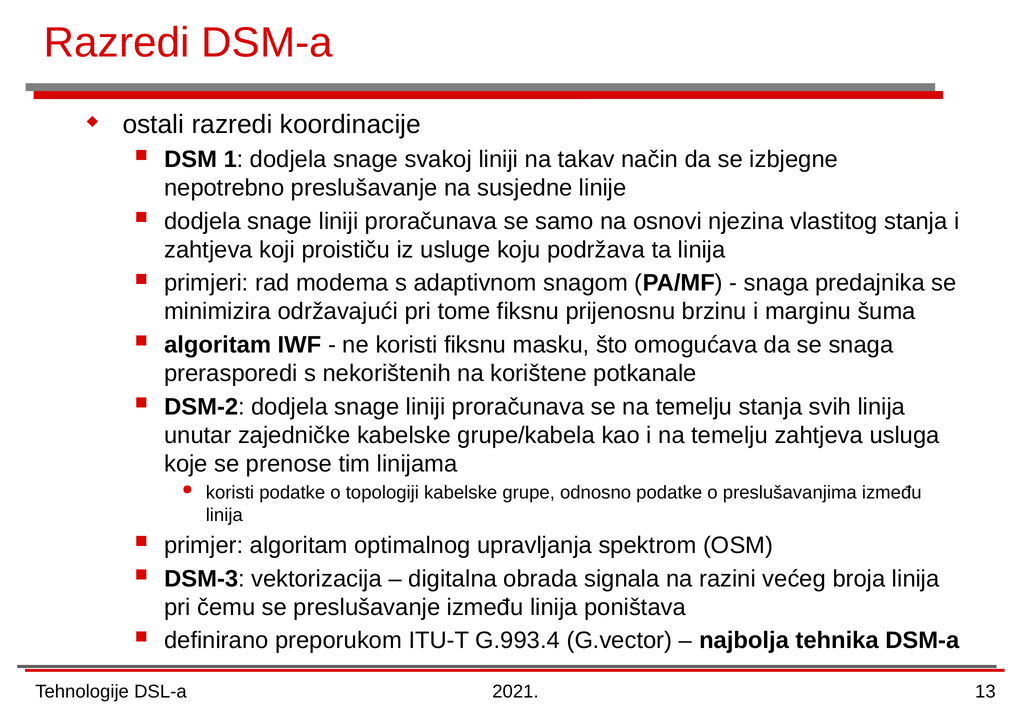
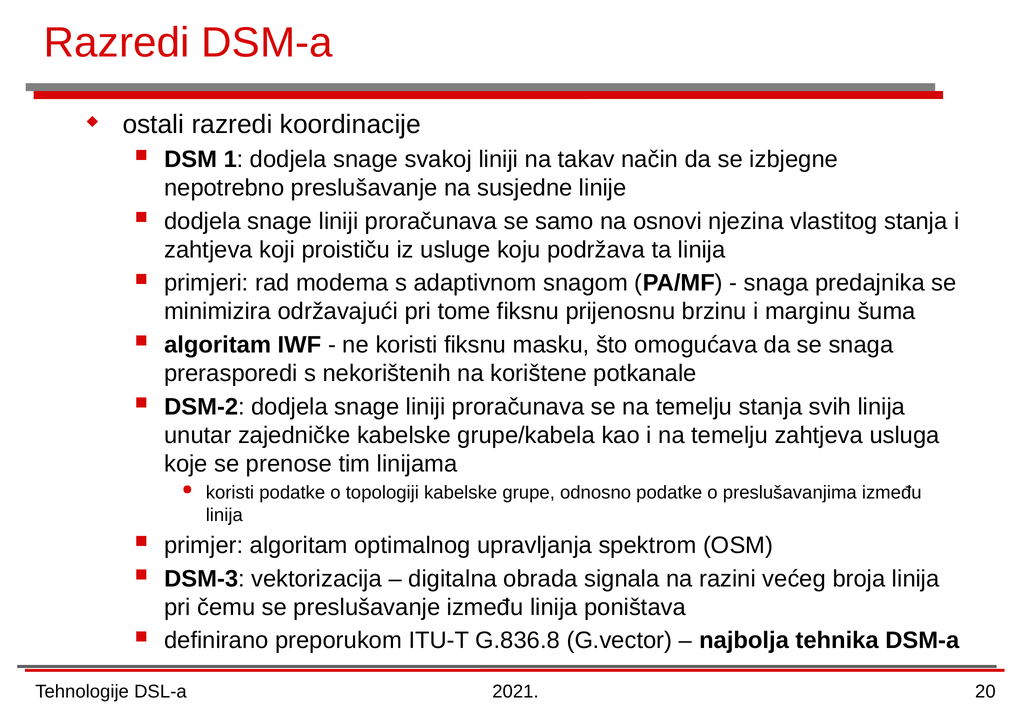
G.993.4: G.993.4 -> G.836.8 (518, 640)
13: 13 -> 20 (985, 691)
